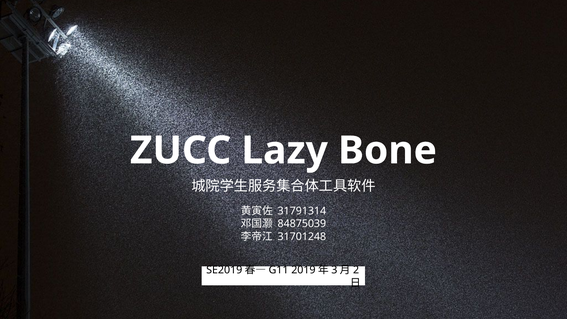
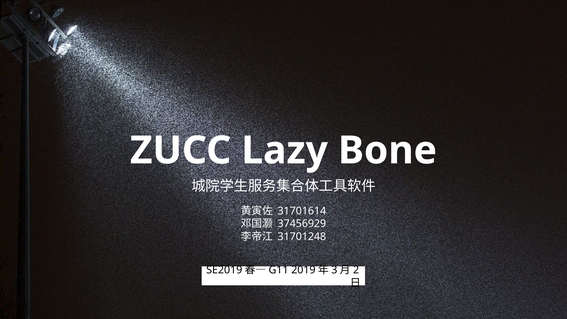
31791314: 31791314 -> 31701614 (302, 211)
84875039: 84875039 -> 37456929 (302, 224)
